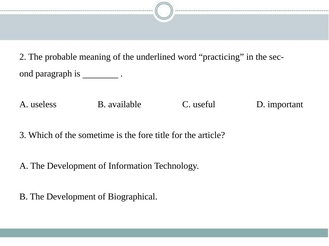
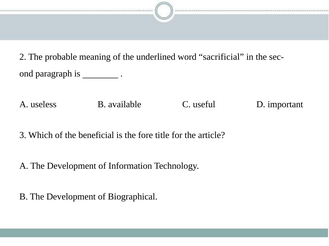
practicing: practicing -> sacrificial (221, 57)
sometime: sometime -> beneficial (96, 135)
